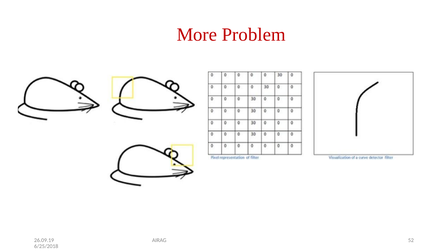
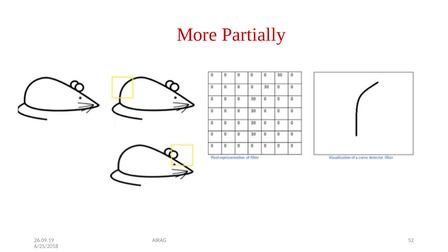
Problem: Problem -> Partially (254, 35)
